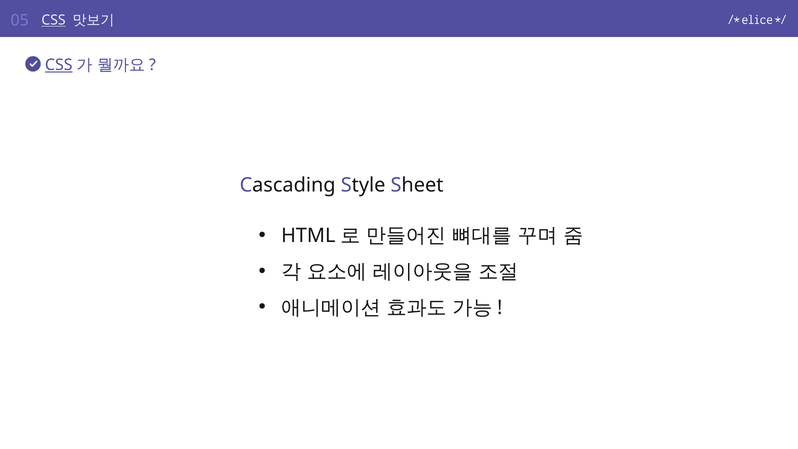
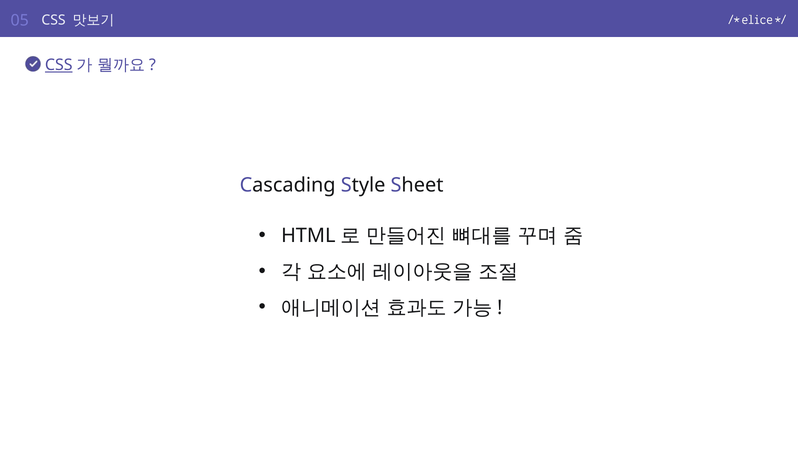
CSS underline: present -> none (54, 20)
